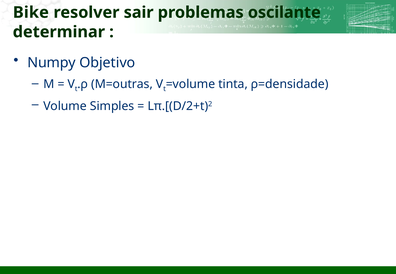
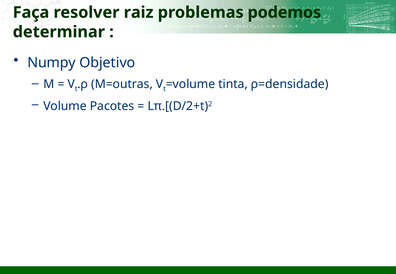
Bike: Bike -> Faça (31, 12)
sair: sair -> raiz (139, 12)
oscilante: oscilante -> podemos (284, 12)
Simples: Simples -> Pacotes (112, 106)
